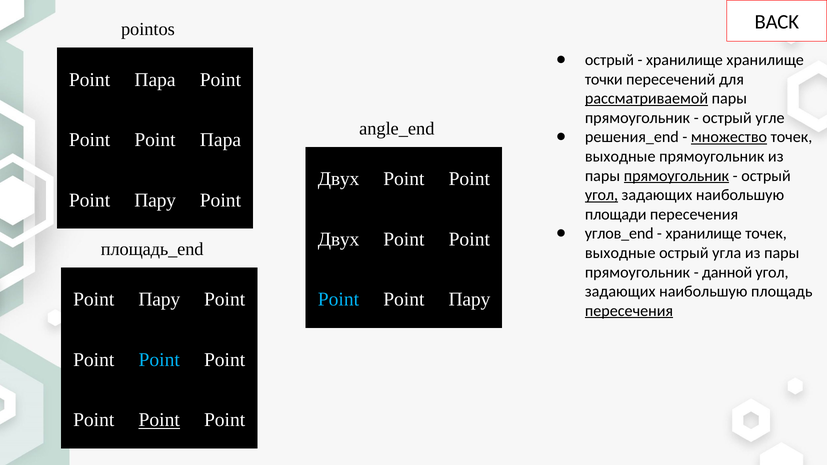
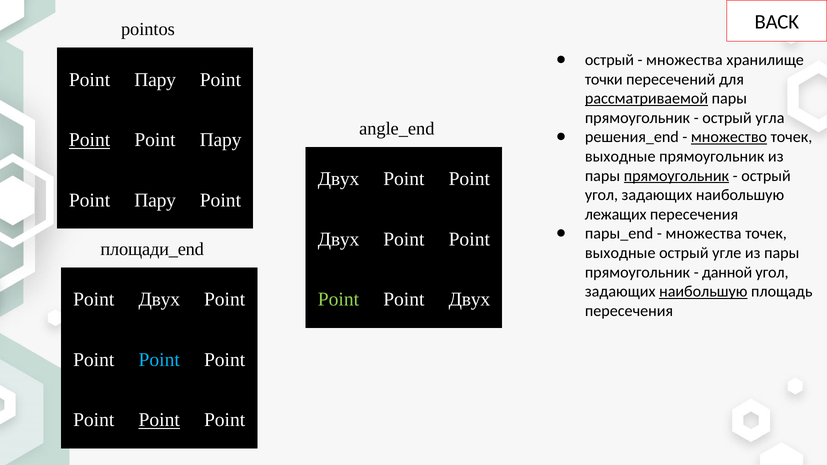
хранилище: хранилище -> множества (684, 60)
Пара: Пара -> Пару (155, 80)
угле: угле -> угла (770, 118)
Point underline: none -> present (90, 140)
Пара: Пара -> Пару (221, 140)
угол underline: present -> none (602, 195)
площади: площади -> лежащих (616, 214)
углов_end: углов_end -> пары_end (619, 234)
хранилище: хранилище -> множества (704, 234)
площадь_end: площадь_end -> площади_end (152, 249)
угла: угла -> угле (727, 253)
наибольшую underline: none -> present (703, 292)
Пару: Пару -> Двух (159, 300)
Point colour: light blue -> light green (338, 300)
Пару: Пару -> Двух (469, 300)
пересечения underline: present -> none (629, 311)
